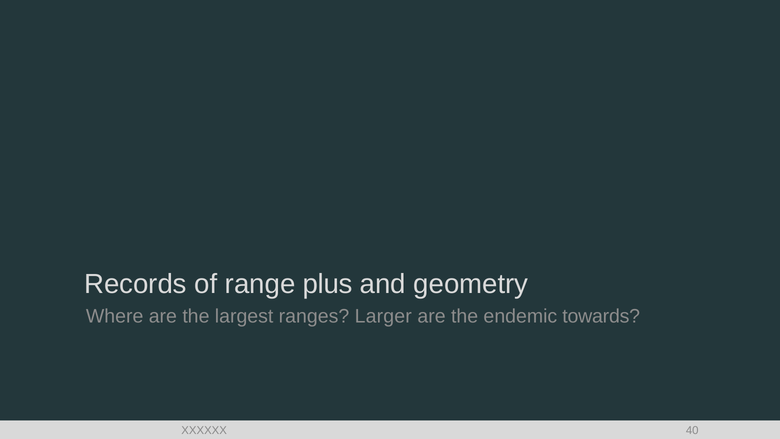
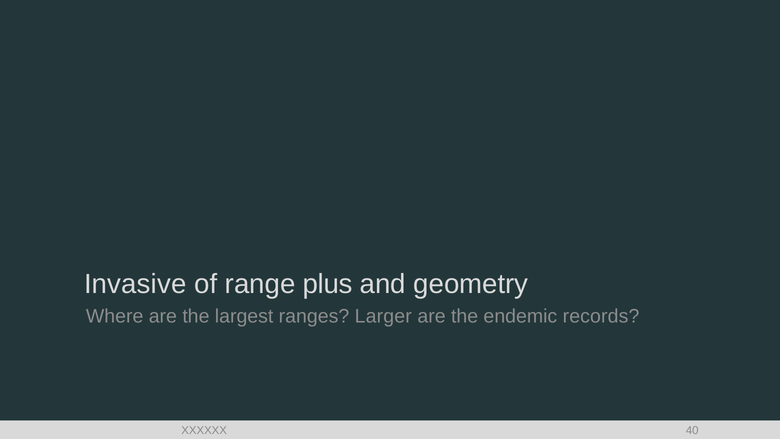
Records: Records -> Invasive (135, 284)
towards: towards -> records (601, 316)
